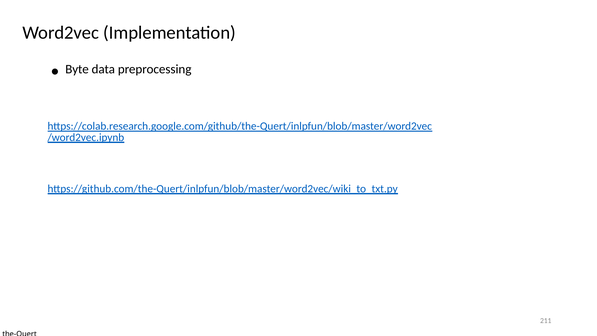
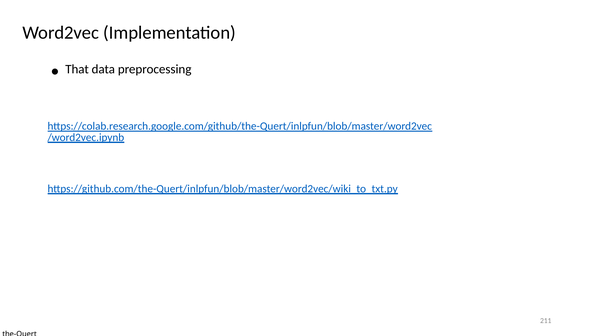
Byte: Byte -> That (77, 69)
